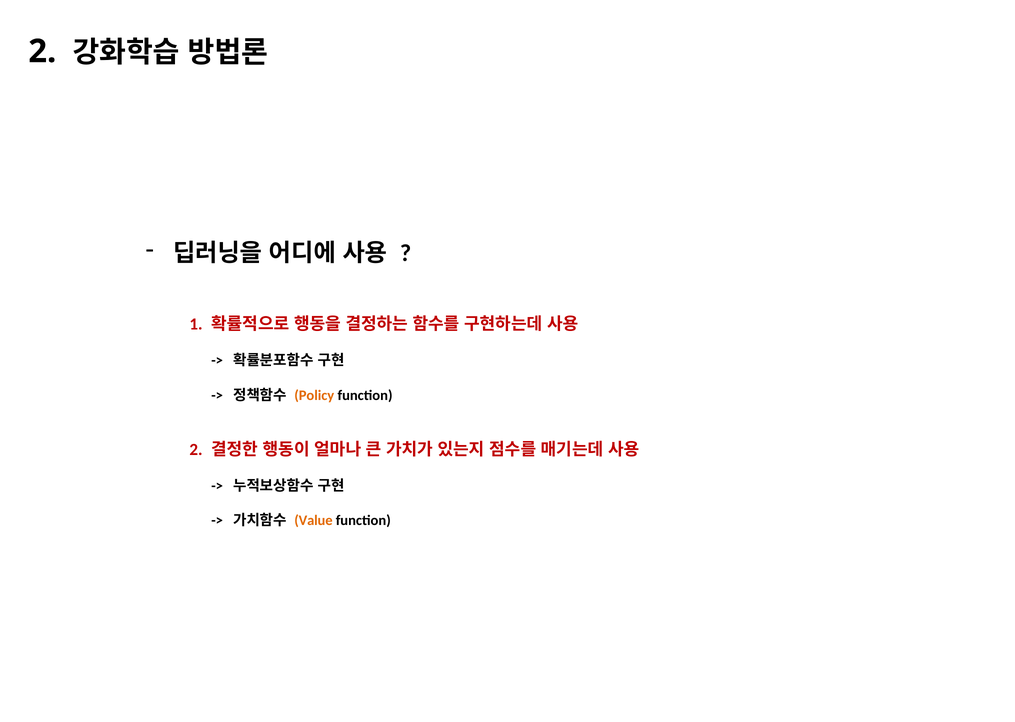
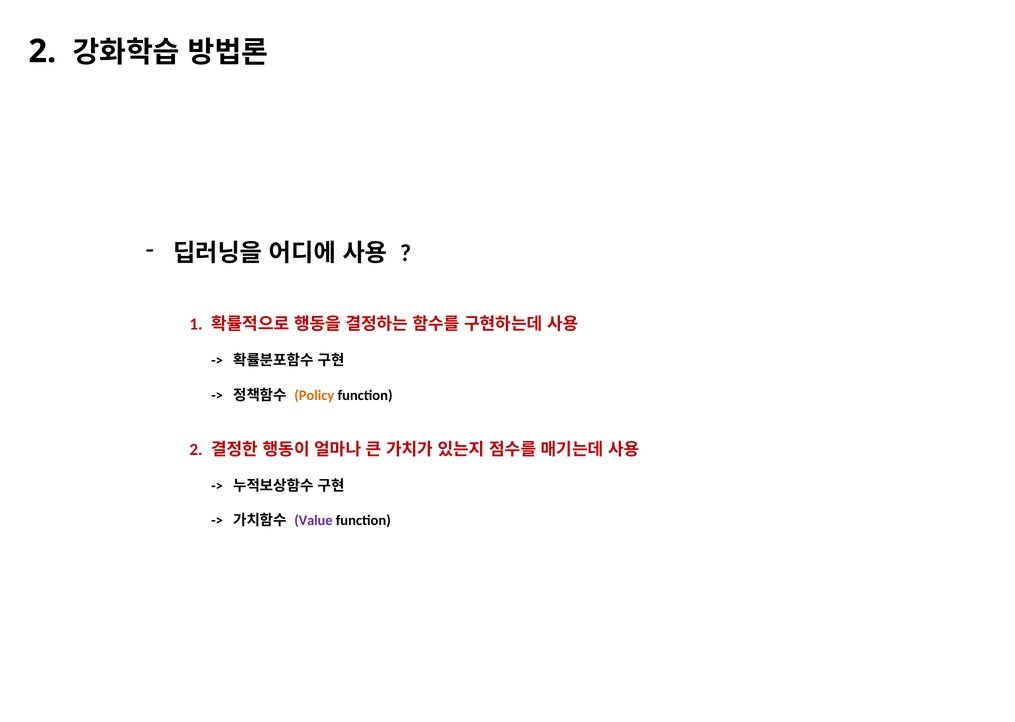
Value colour: orange -> purple (313, 521)
